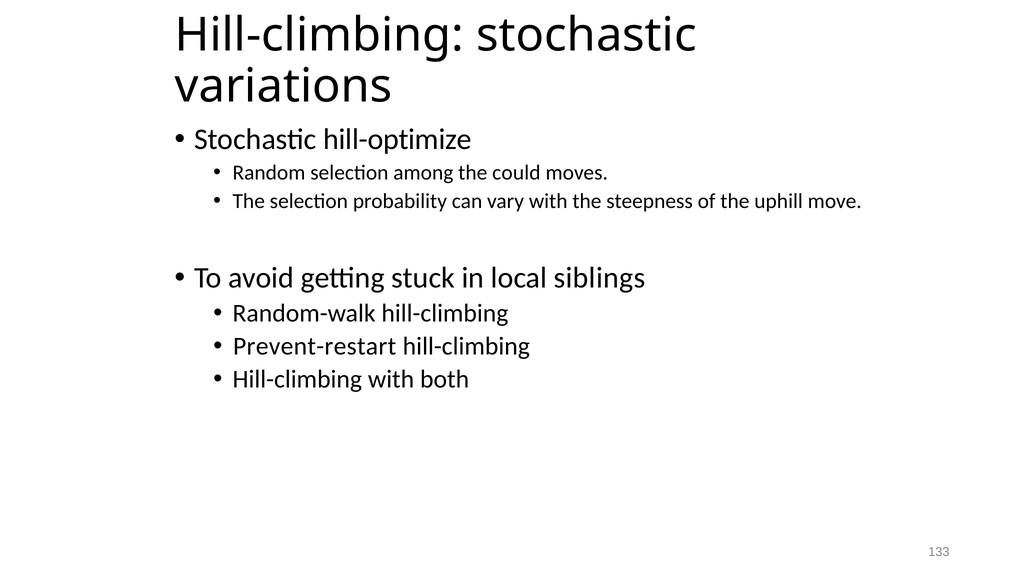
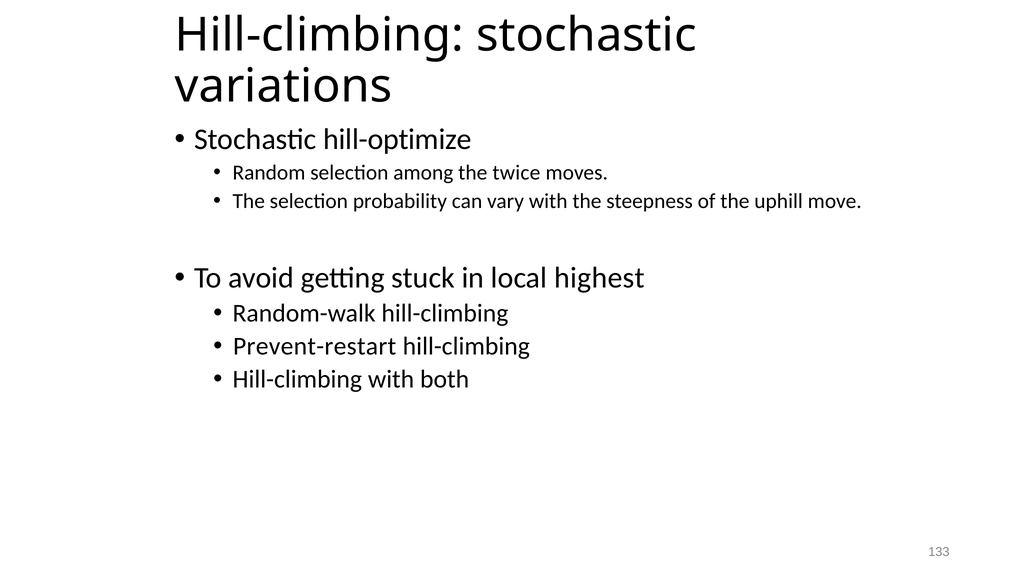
could: could -> twice (516, 173)
siblings: siblings -> highest (600, 278)
